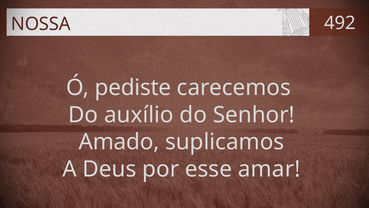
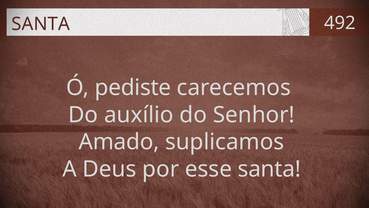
NOSSA: NOSSA -> SANTA (41, 24)
esse amar: amar -> santa (269, 169)
